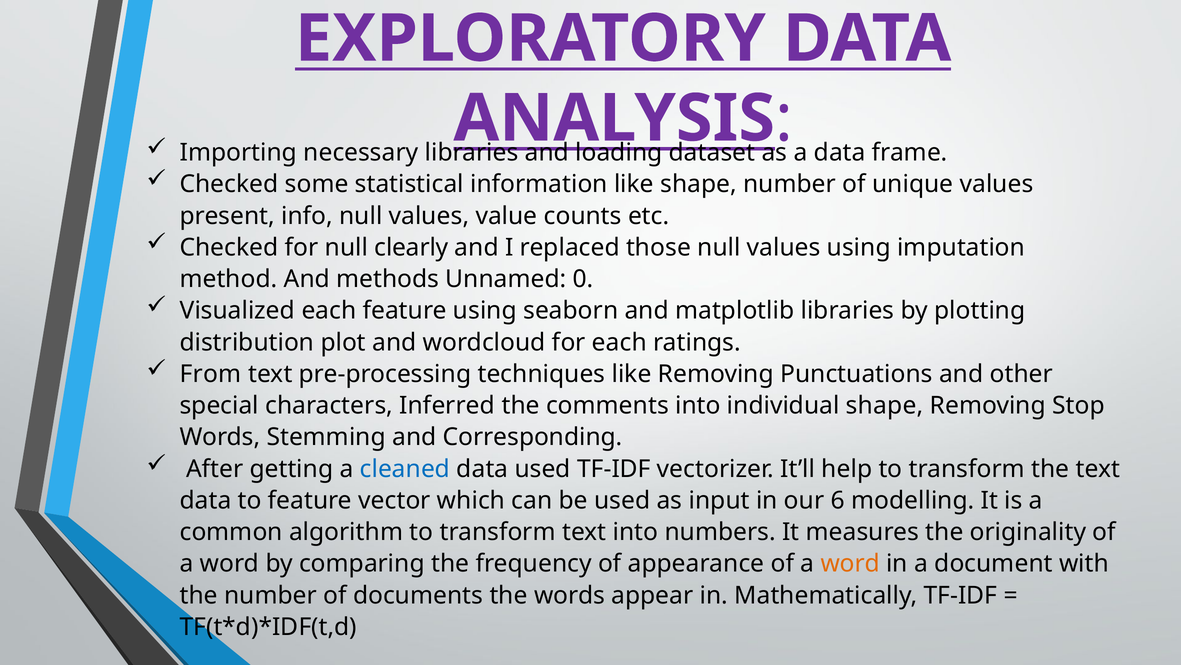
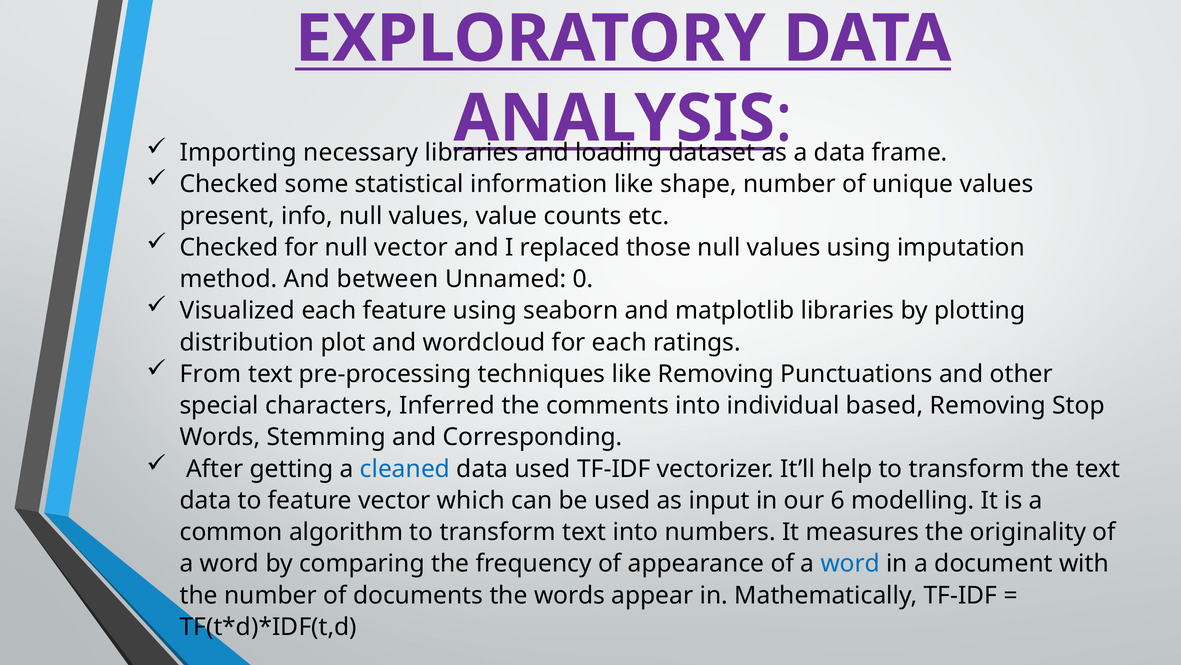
null clearly: clearly -> vector (411, 247)
methods: methods -> between (388, 279)
individual shape: shape -> based (885, 405)
word colour: orange -> blue (850, 563)
